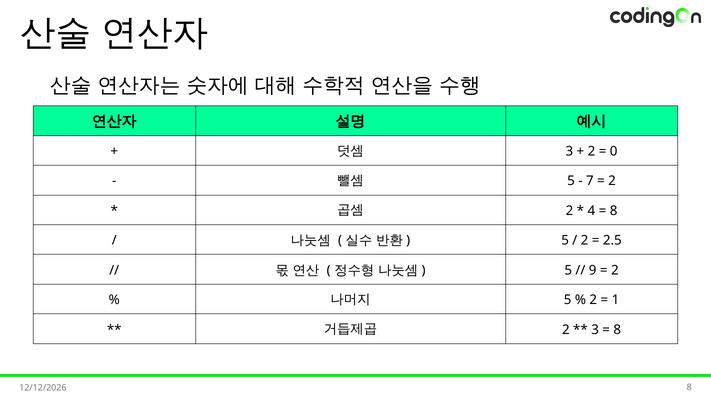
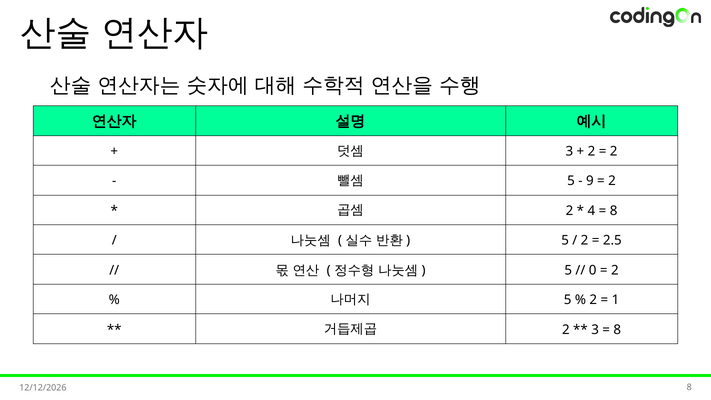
0: 0 -> 2 (614, 151)
7: 7 -> 9 (590, 181)
9: 9 -> 0 (593, 270)
